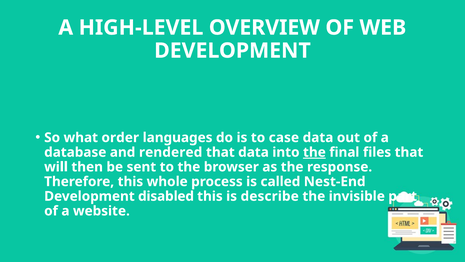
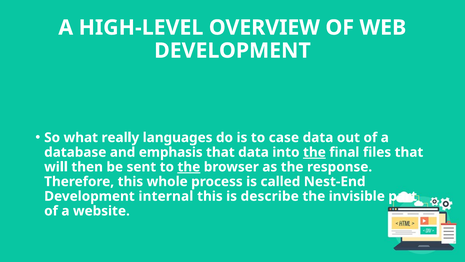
order: order -> really (120, 137)
rendered: rendered -> emphasis (171, 152)
the underline: none -> present (189, 167)
disabled: disabled -> internal (166, 196)
